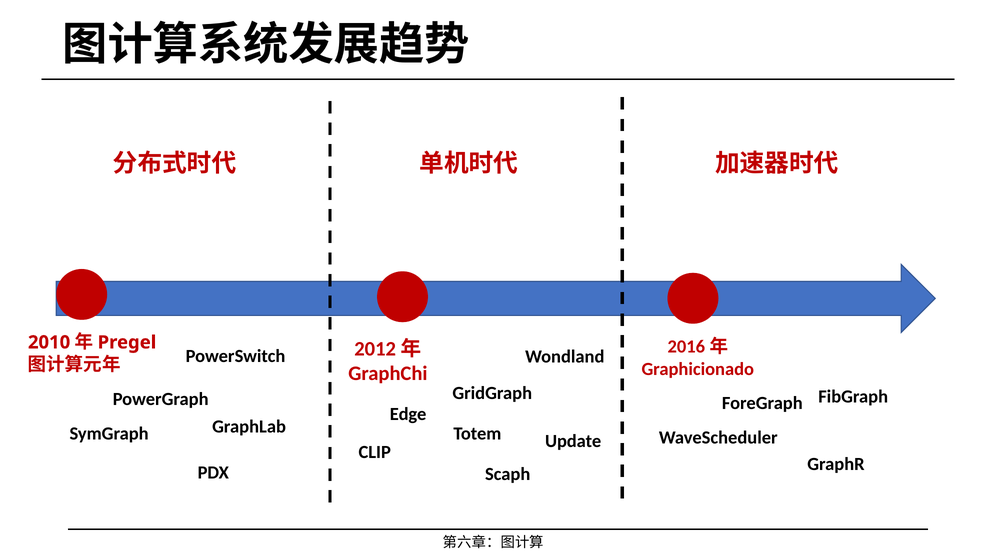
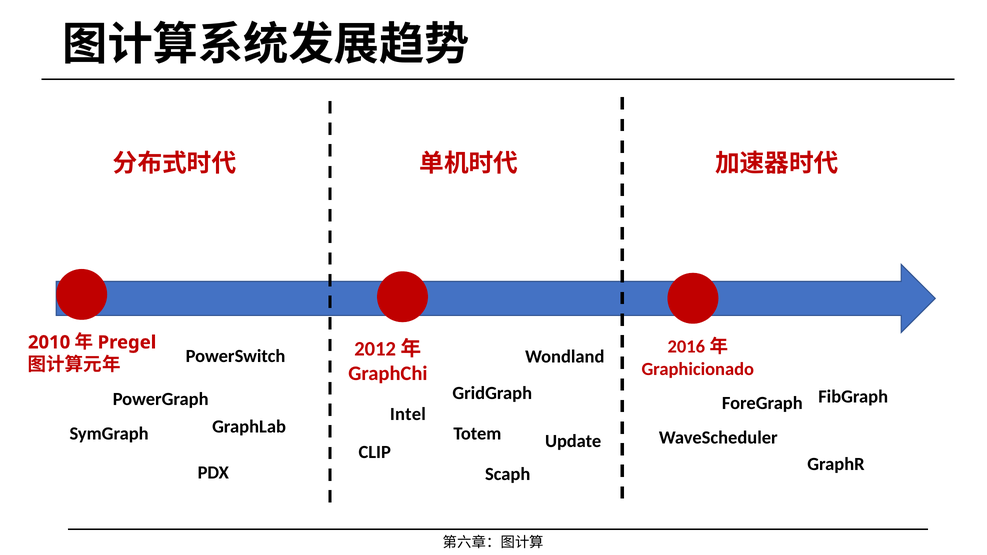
Edge: Edge -> Intel (408, 414)
